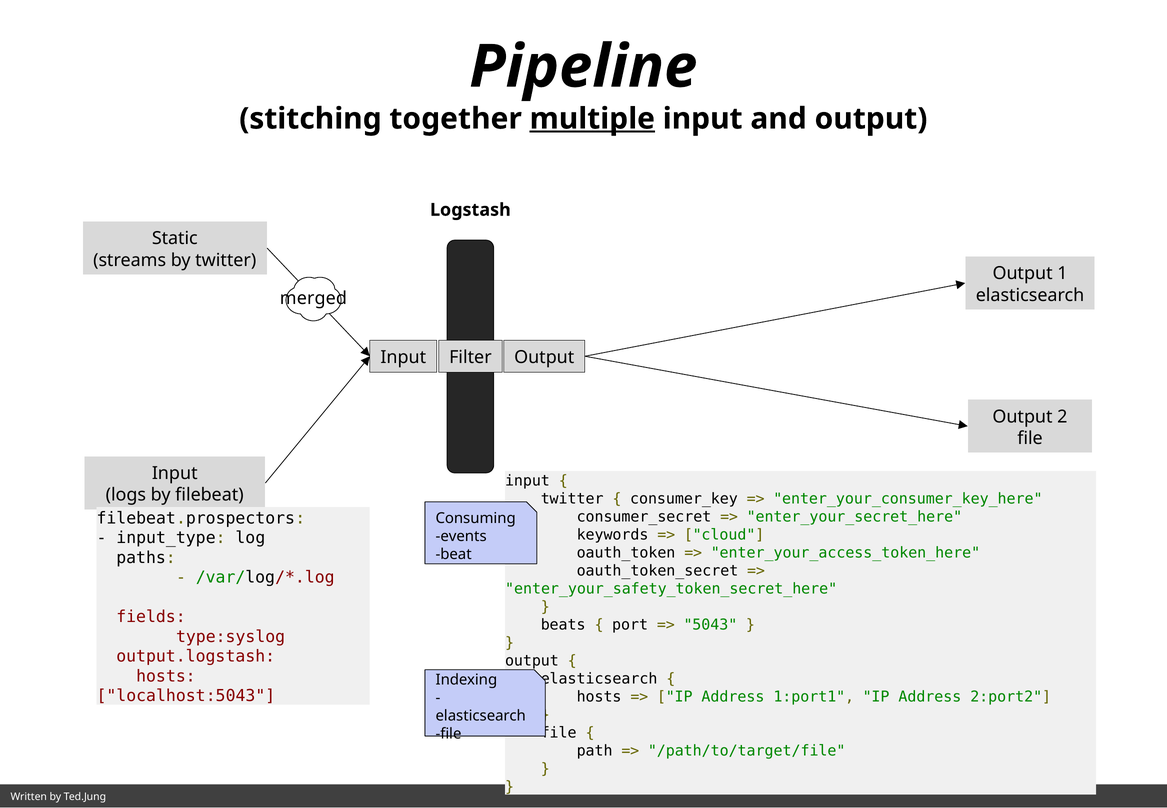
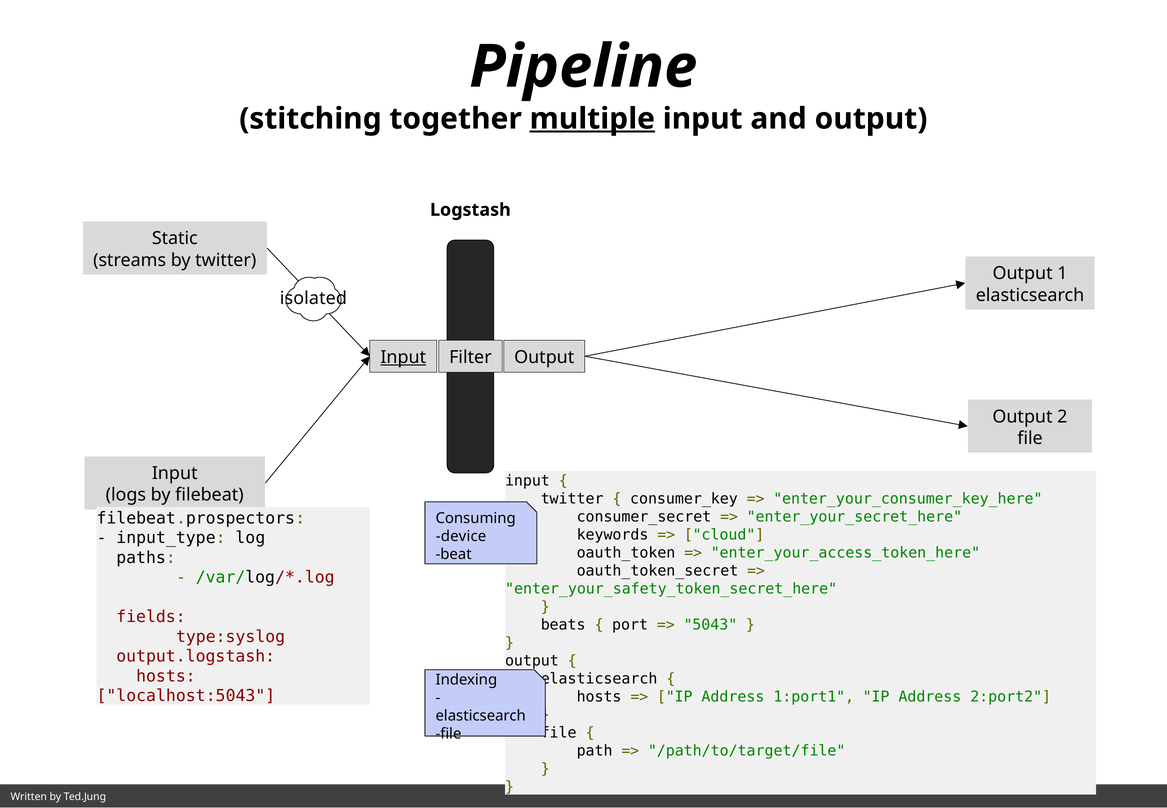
merged: merged -> isolated (313, 298)
Input underline: none -> present (403, 357)
events: events -> device (461, 536)
